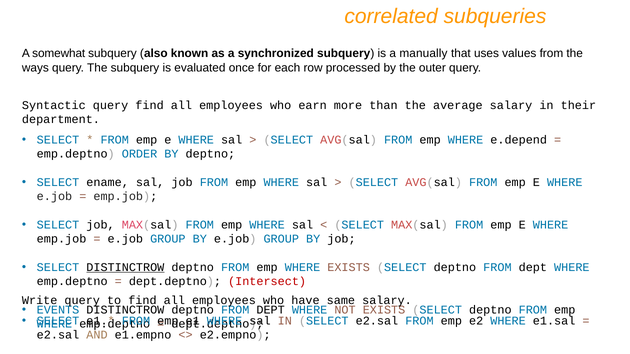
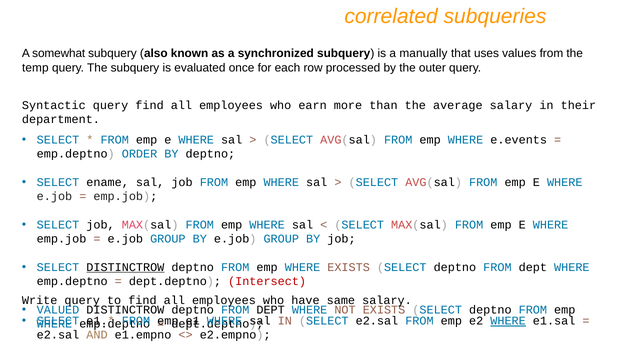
ways: ways -> temp (35, 68)
e.depend: e.depend -> e.events (519, 140)
EVENTS: EVENTS -> VALUED (58, 310)
WHERE underline: none -> present (508, 321)
